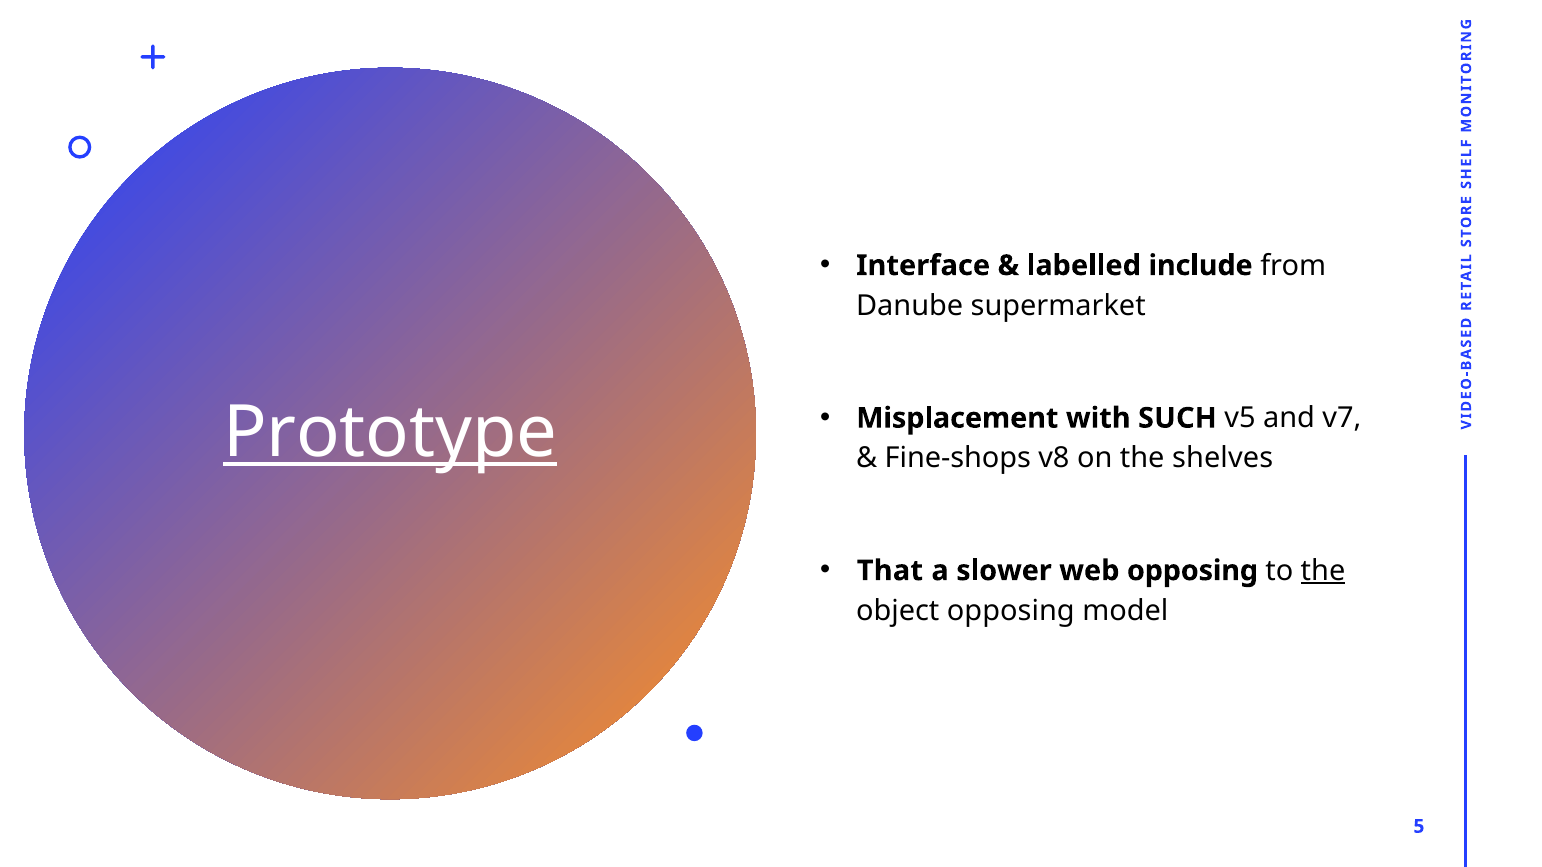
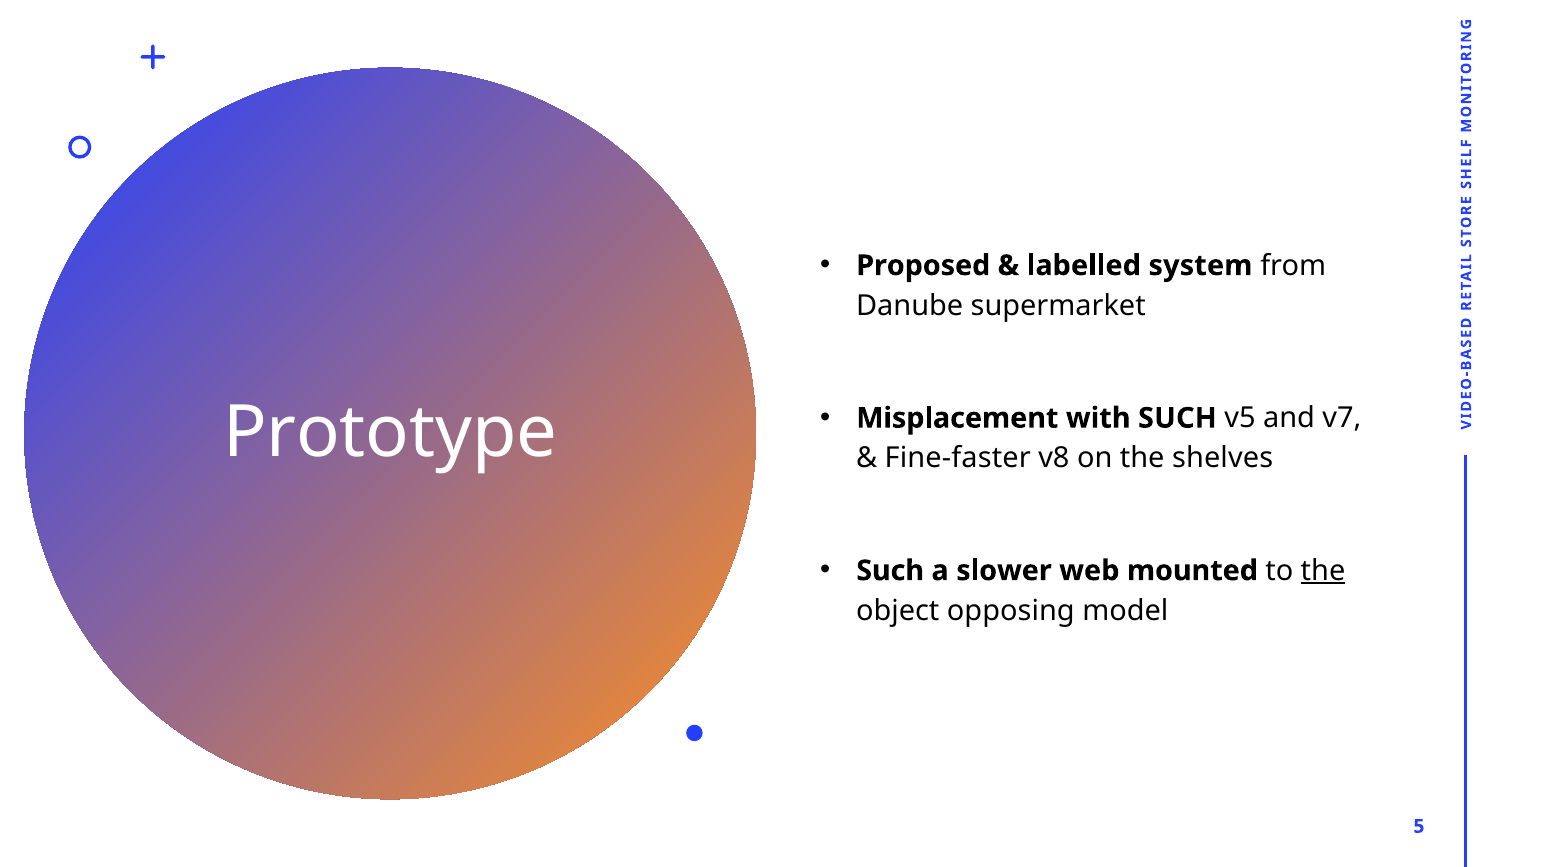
Interface: Interface -> Proposed (923, 266)
include: include -> system (1200, 266)
Prototype underline: present -> none (390, 433)
Fine-shops: Fine-shops -> Fine-faster (958, 458)
That: That -> Such (890, 571)
web opposing: opposing -> mounted (1192, 571)
